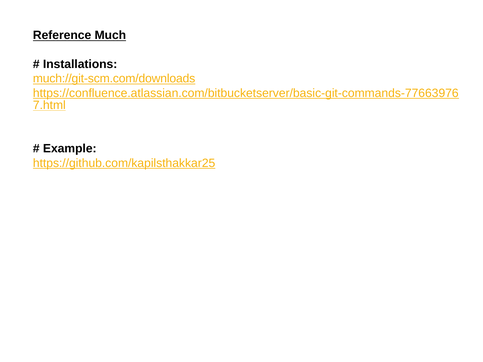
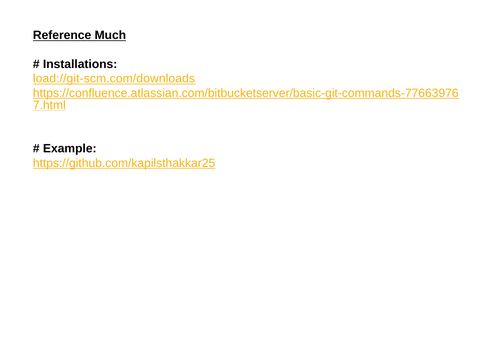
much://git-scm.com/downloads: much://git-scm.com/downloads -> load://git-scm.com/downloads (114, 79)
